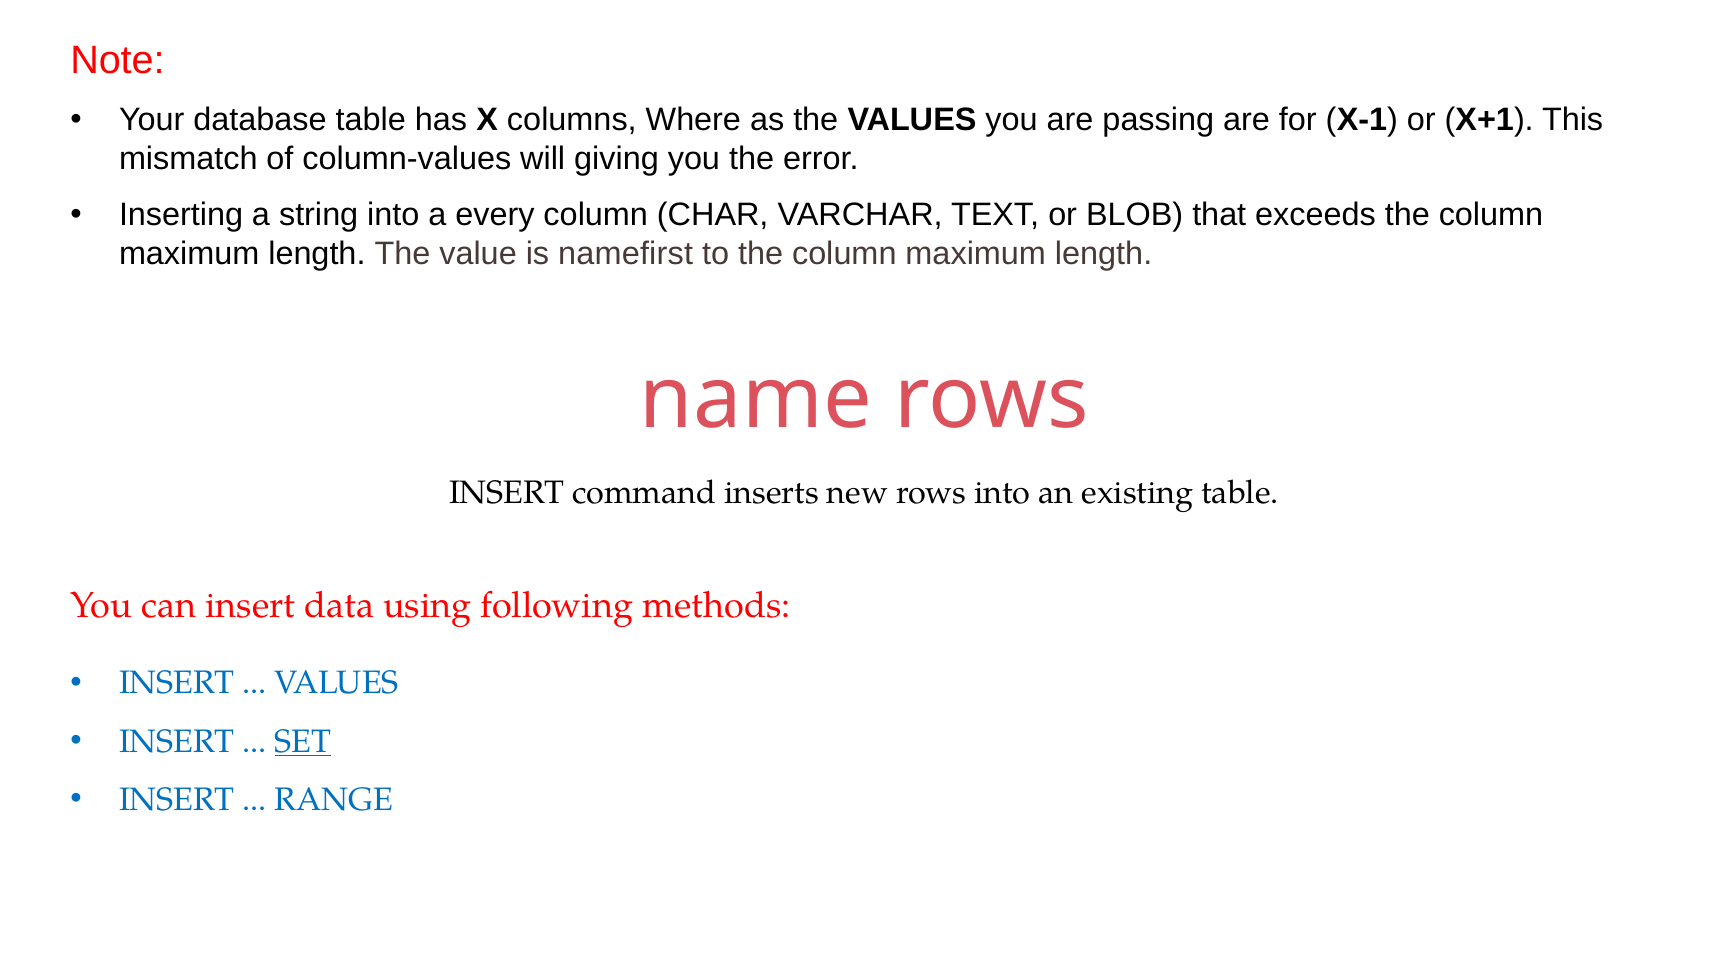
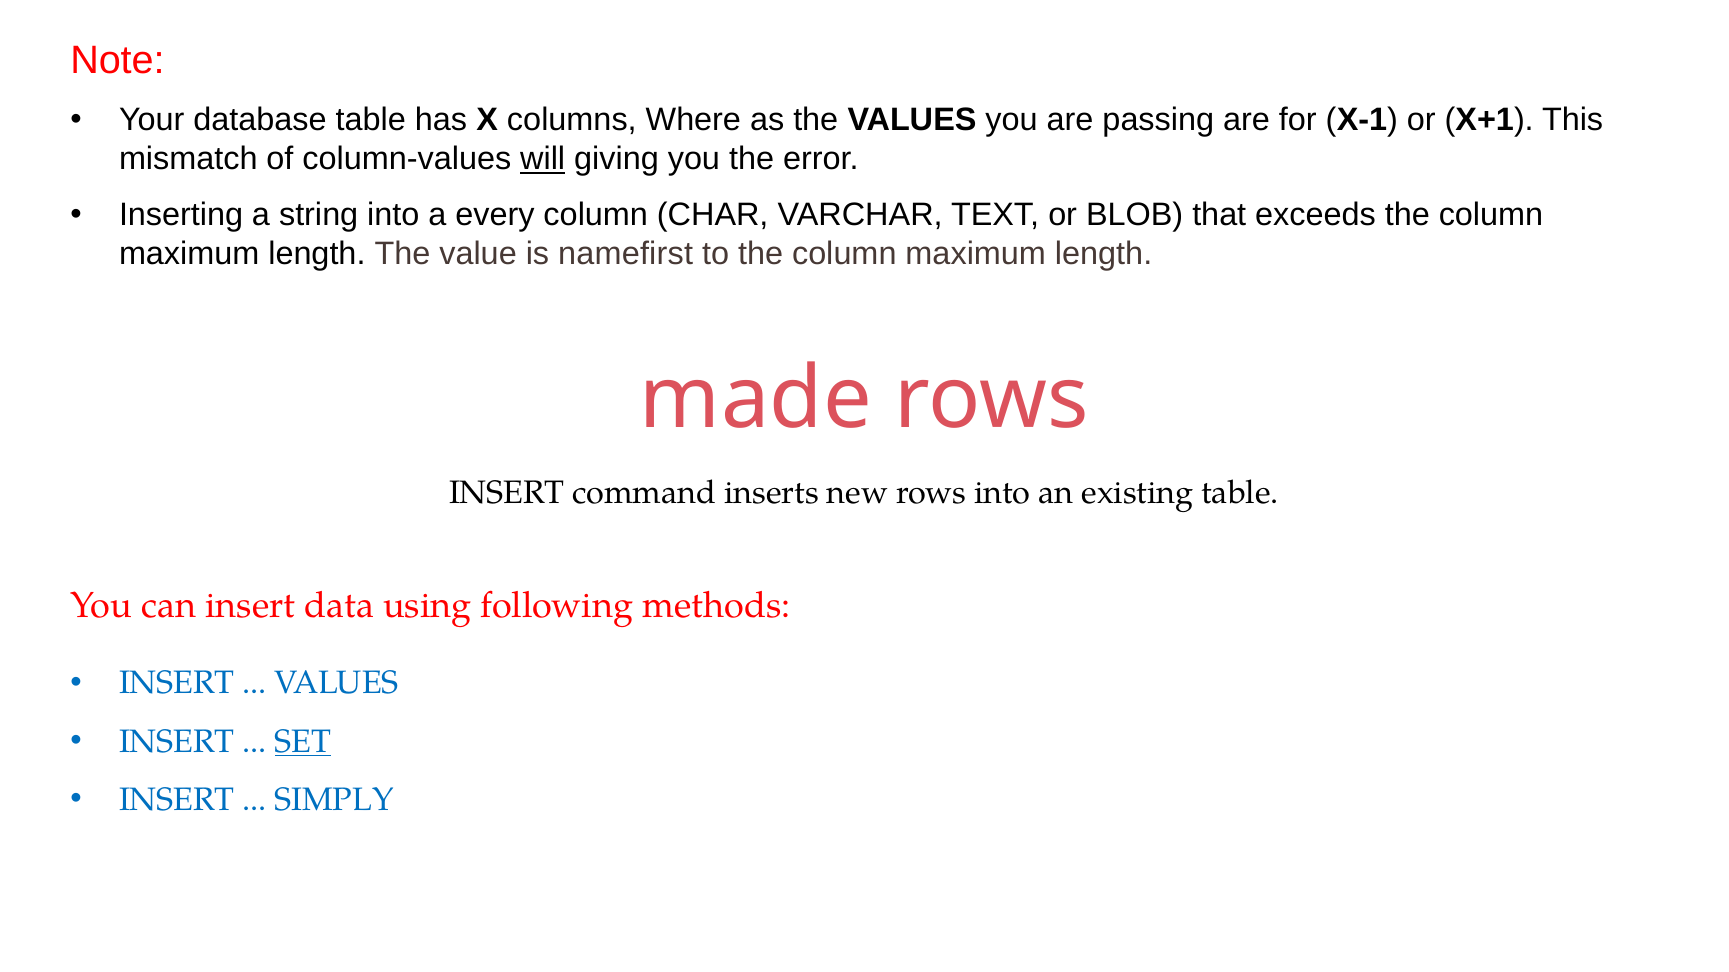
will underline: none -> present (543, 159)
name: name -> made (756, 399)
RANGE: RANGE -> SIMPLY (334, 800)
